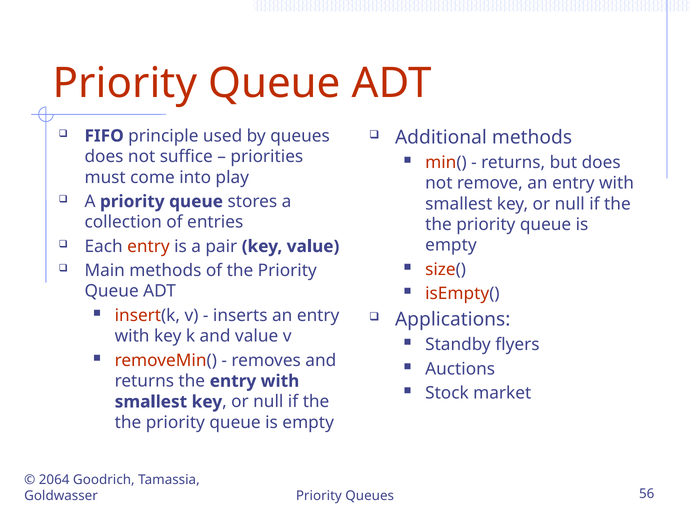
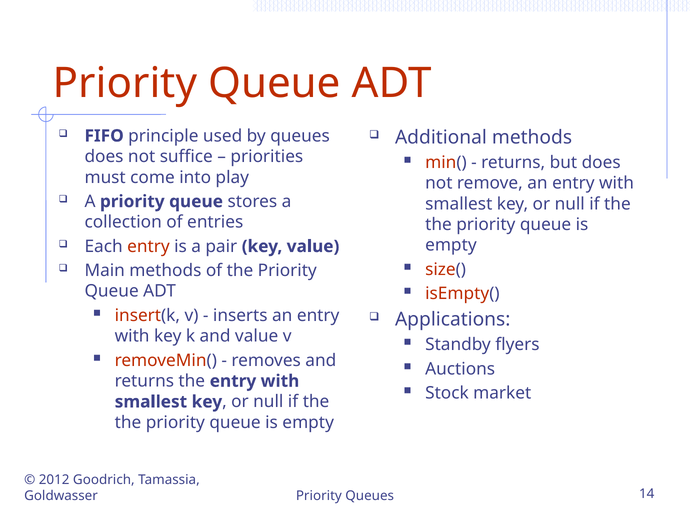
2064: 2064 -> 2012 (54, 479)
56: 56 -> 14 (647, 493)
